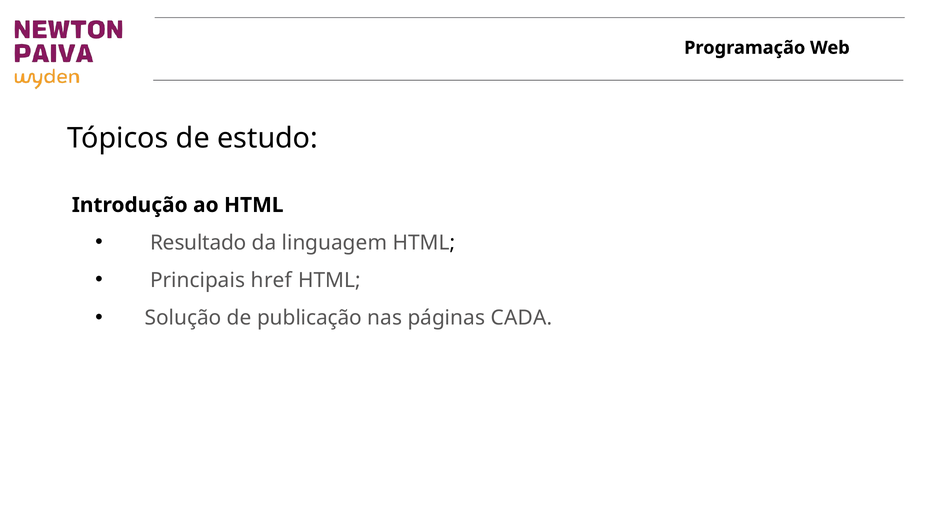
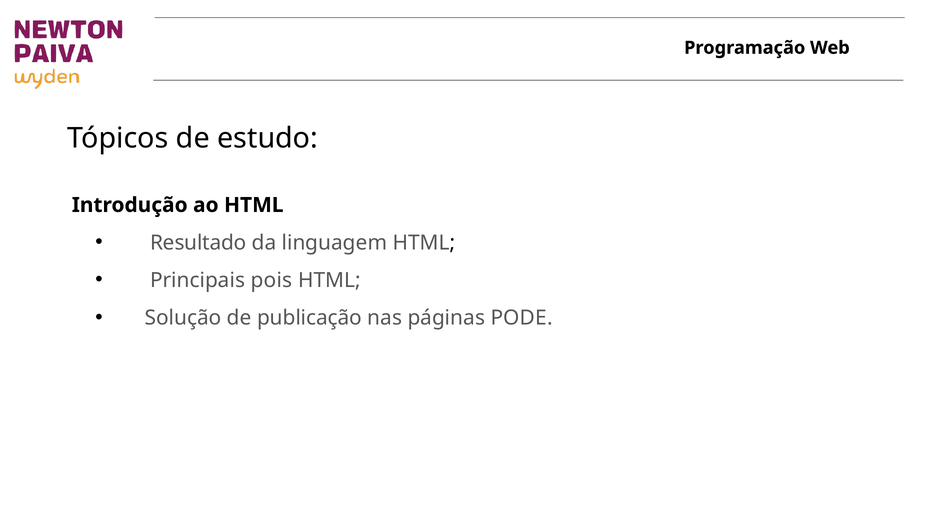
href: href -> pois (272, 281)
CADA: CADA -> PODE (522, 318)
